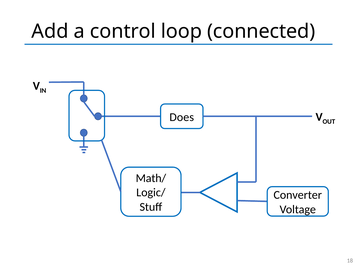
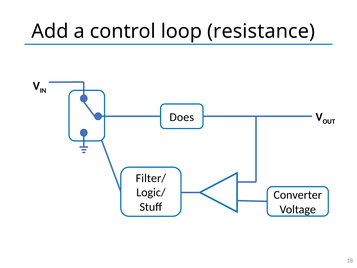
connected: connected -> resistance (261, 31)
Math/: Math/ -> Filter/ (151, 178)
